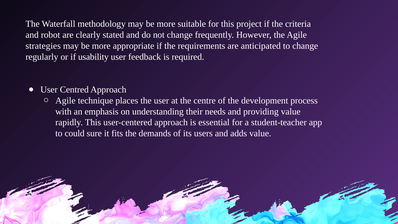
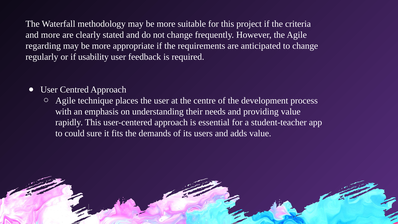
and robot: robot -> more (50, 35)
strategies: strategies -> regarding (43, 46)
